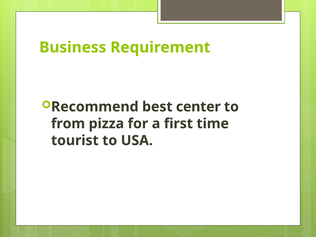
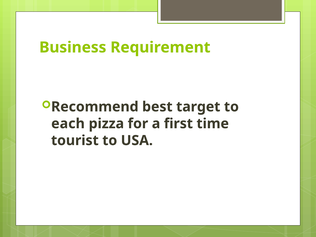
center: center -> target (198, 107)
from: from -> each (68, 124)
